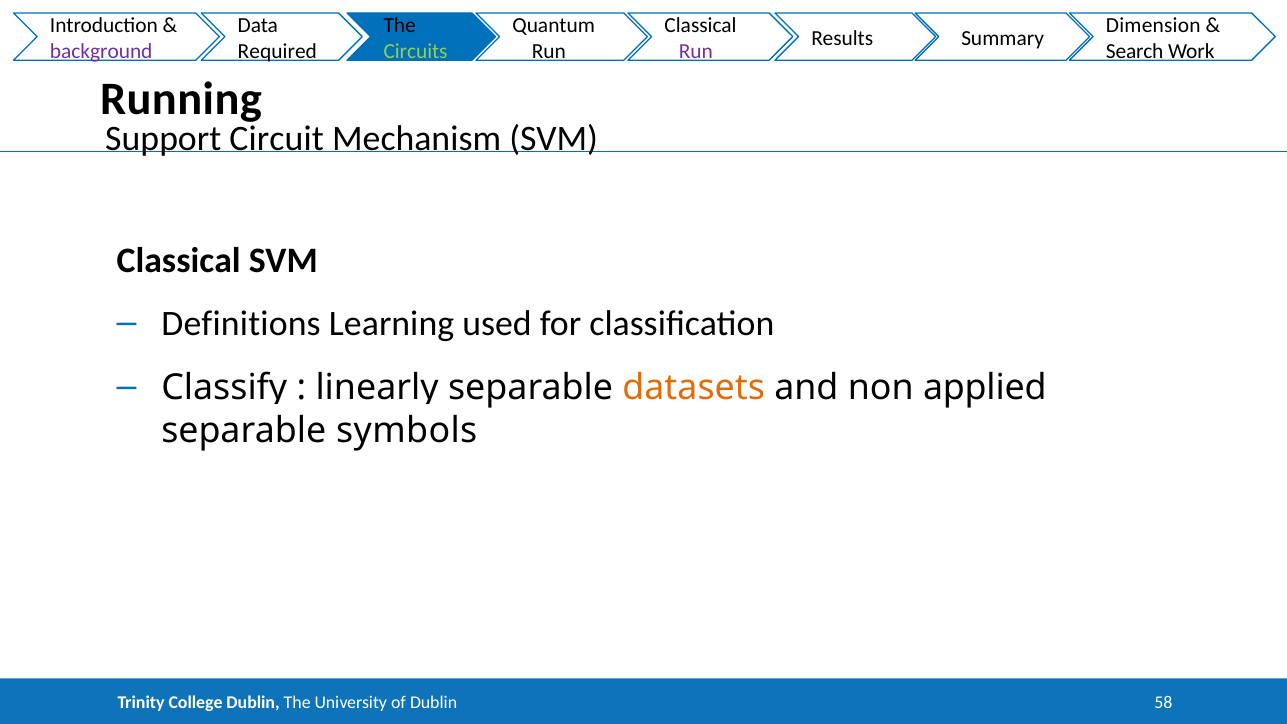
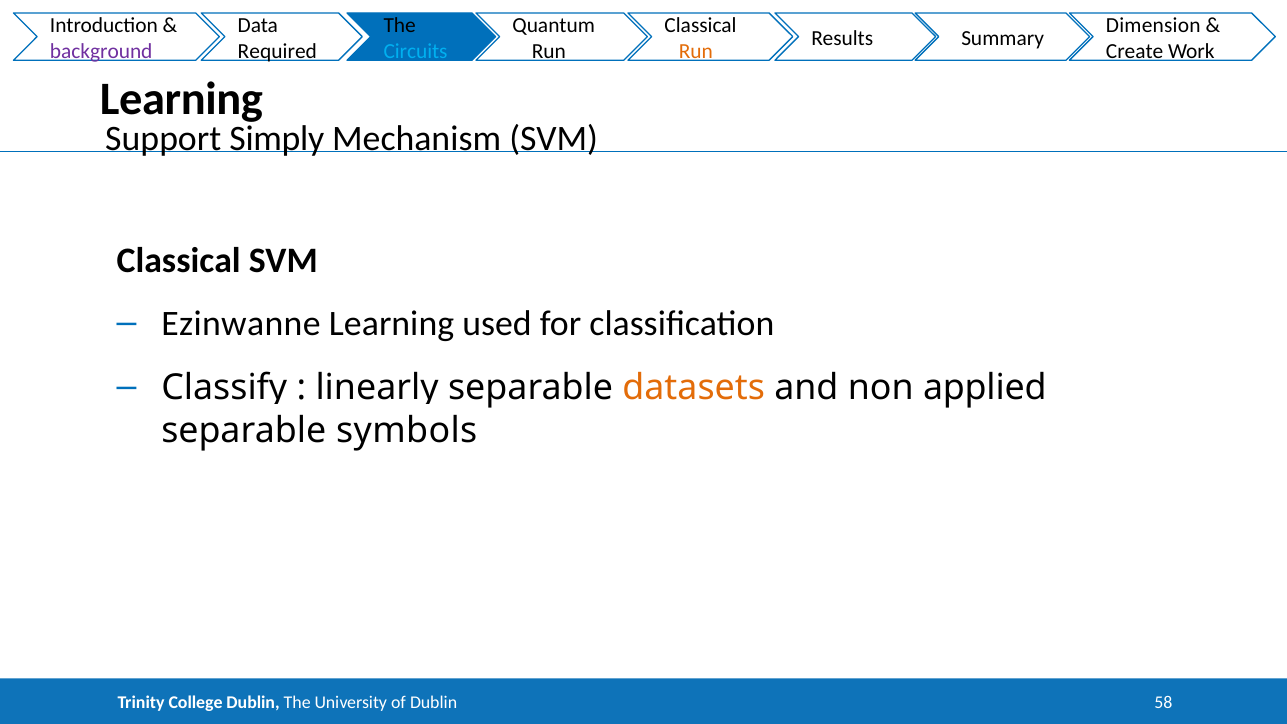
Circuits colour: light green -> light blue (416, 51)
Run colour: purple -> orange (696, 51)
Search: Search -> Create (1135, 51)
Running: Running -> Learning (181, 99)
Circuit: Circuit -> Simply (277, 138)
Definitions: Definitions -> Ezinwanne (241, 324)
